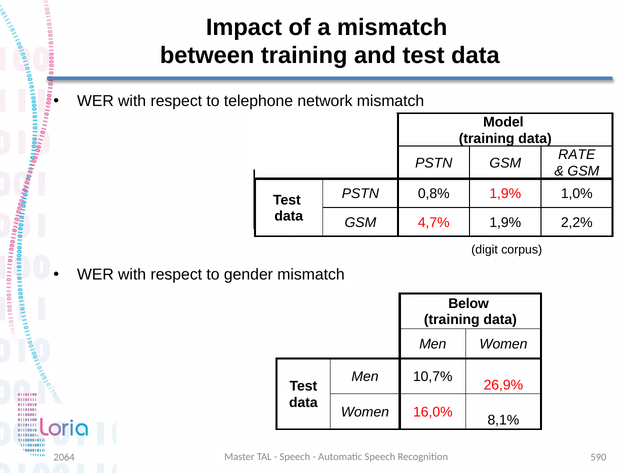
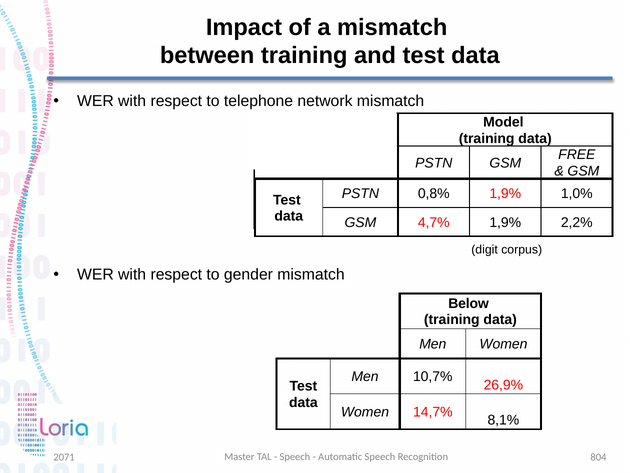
RATE: RATE -> FREE (577, 155)
16,0%: 16,0% -> 14,7% (433, 412)
590: 590 -> 804 (598, 457)
2064: 2064 -> 2071 (64, 457)
